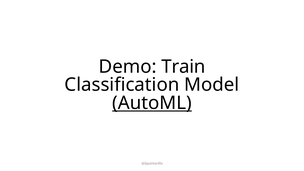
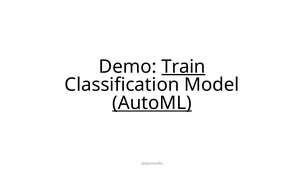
Train underline: none -> present (183, 67)
